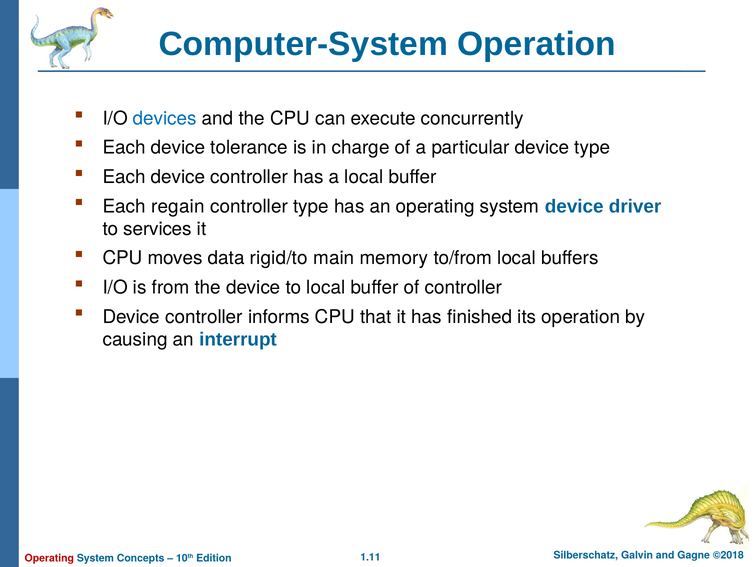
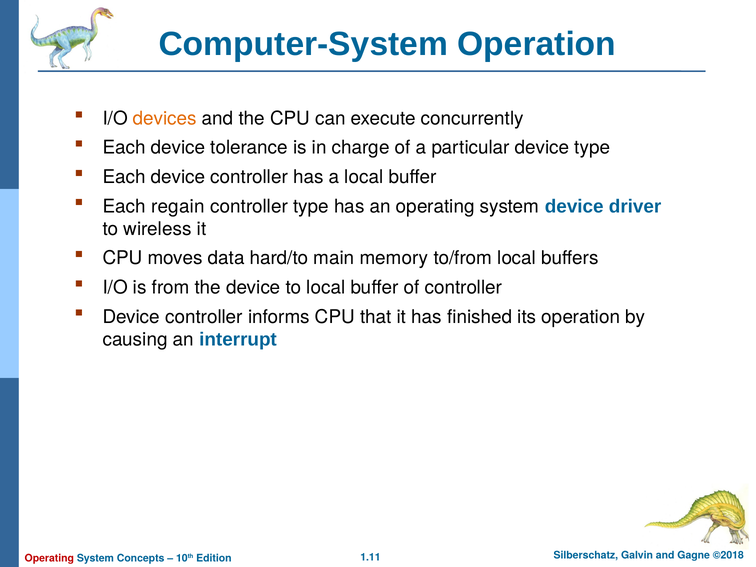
devices colour: blue -> orange (165, 118)
services: services -> wireless (157, 229)
rigid/to: rigid/to -> hard/to (279, 258)
